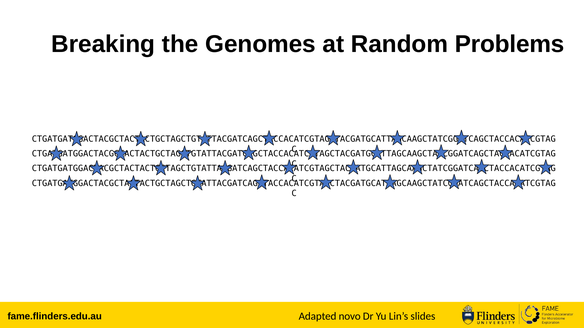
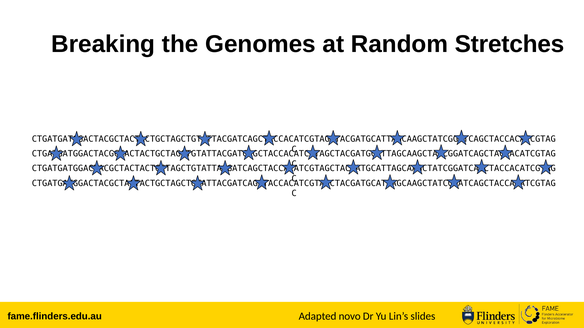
Problems: Problems -> Stretches (510, 44)
